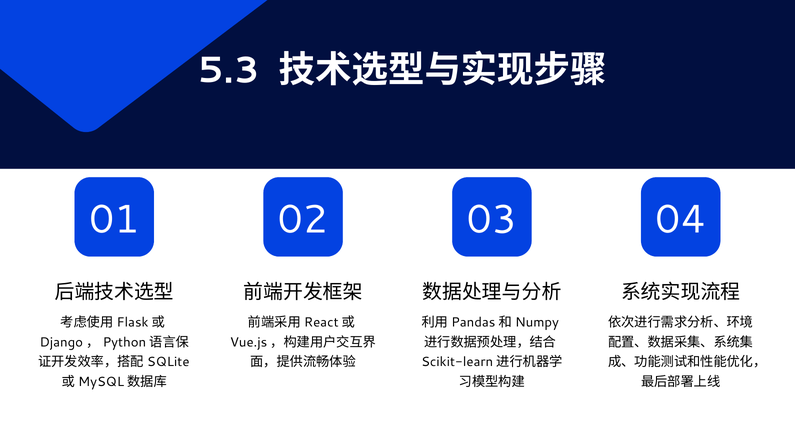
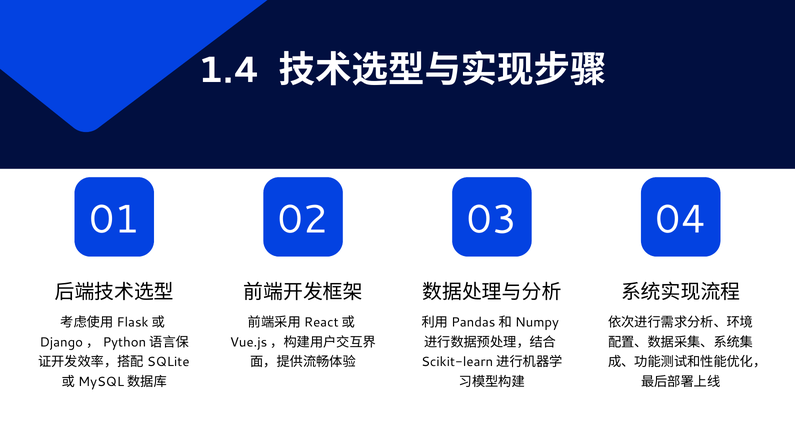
5.3: 5.3 -> 1.4 (229, 70)
